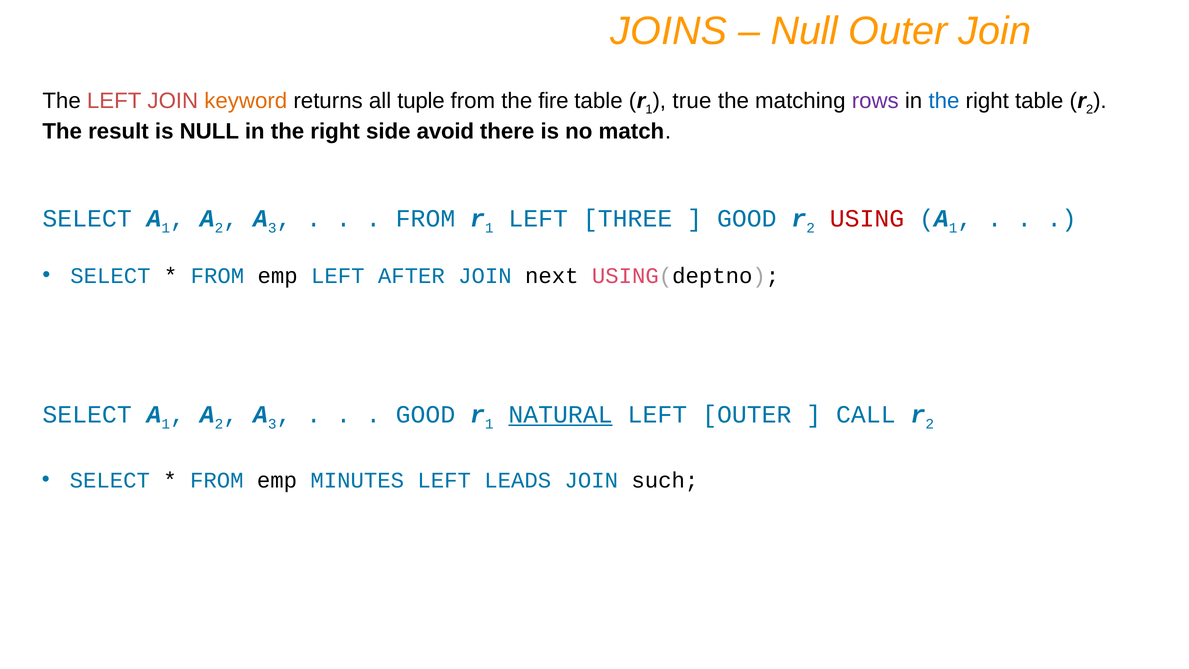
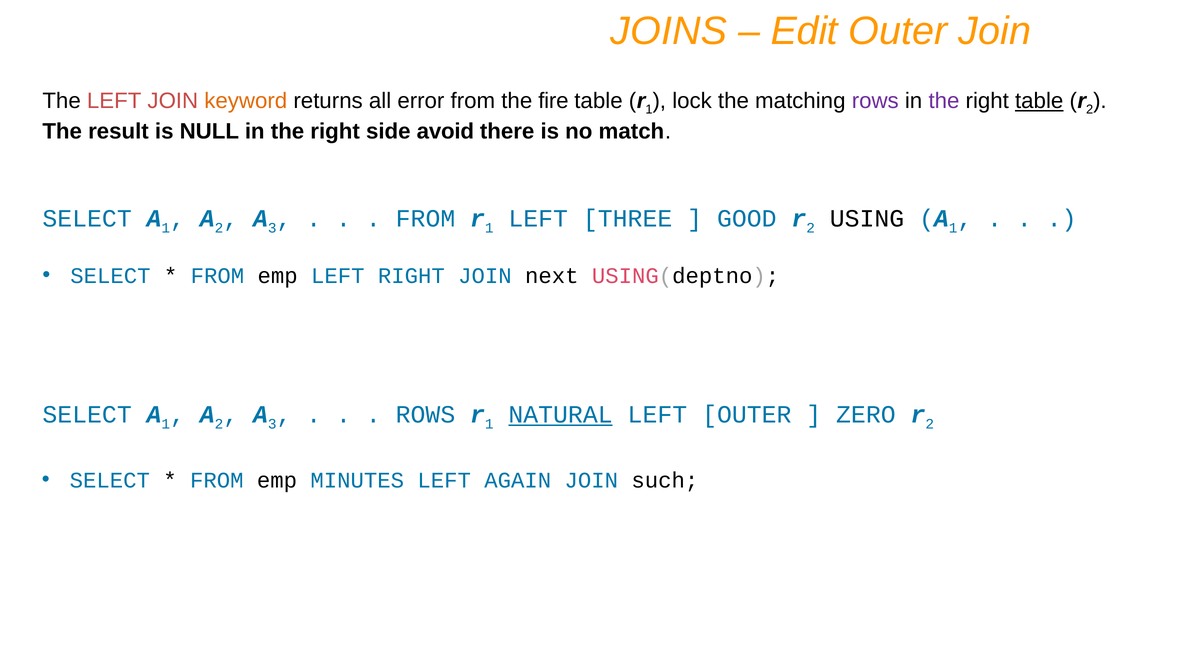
Null: Null -> Edit (804, 31)
tuple: tuple -> error (421, 101)
true: true -> lock (692, 101)
the colour: blue -> purple (944, 101)
table underline: none -> present (1039, 101)
USING colour: red -> black (867, 218)
LEFT AFTER: AFTER -> RIGHT (411, 276)
GOOD: GOOD -> ROWS (425, 414)
CALL: CALL -> ZERO (866, 414)
LEADS: LEADS -> AGAIN (518, 480)
